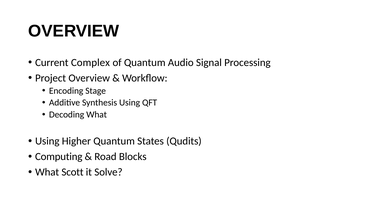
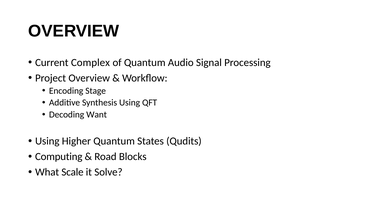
Decoding What: What -> Want (97, 115)
Scott: Scott -> Scale (72, 172)
